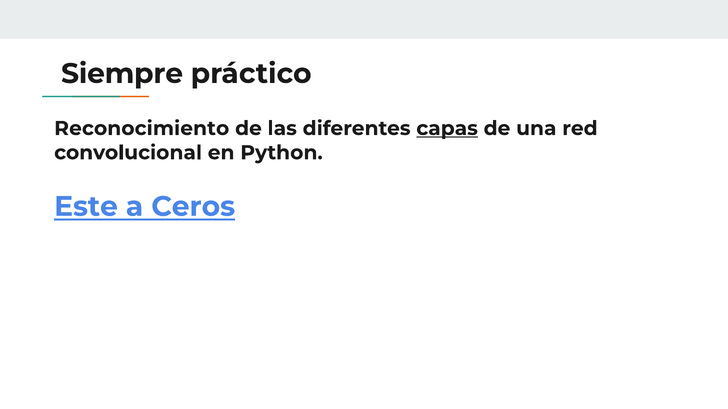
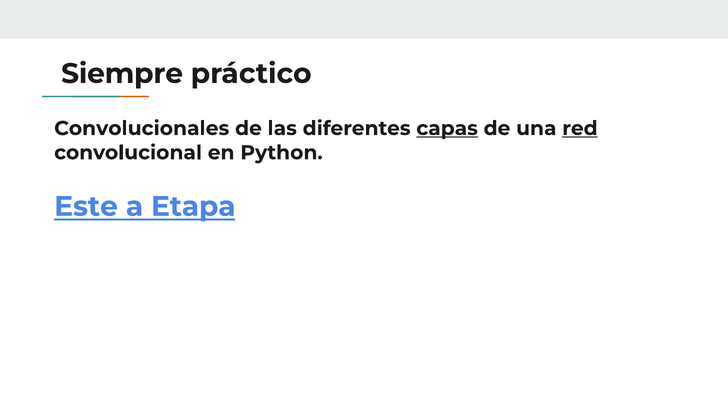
Reconocimiento: Reconocimiento -> Convolucionales (142, 129)
red underline: none -> present (580, 129)
Ceros: Ceros -> Etapa (193, 207)
